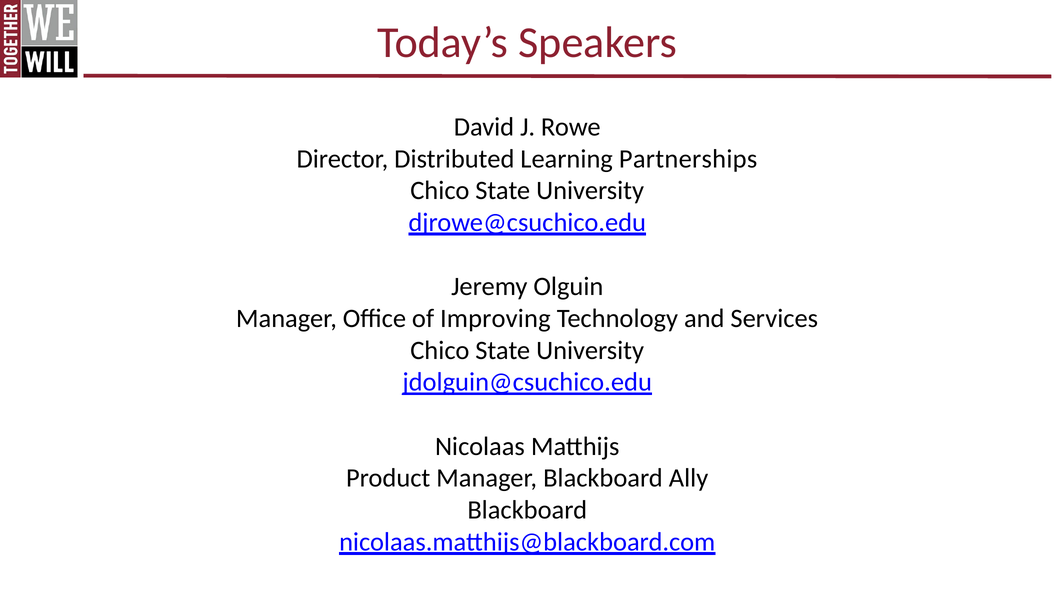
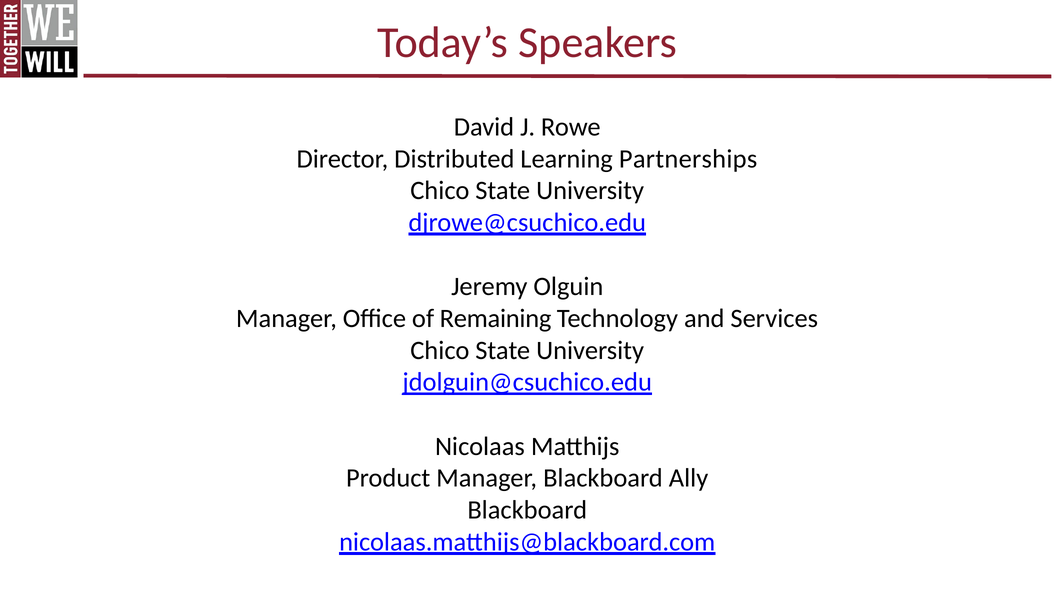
Improving: Improving -> Remaining (496, 318)
